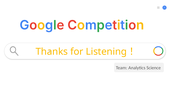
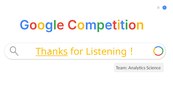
Thanks underline: none -> present (52, 52)
